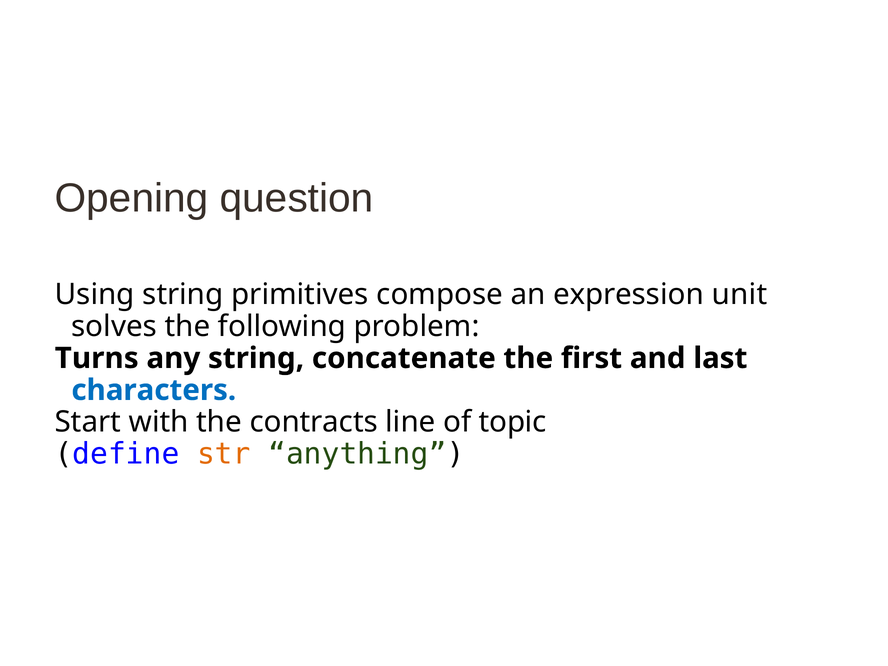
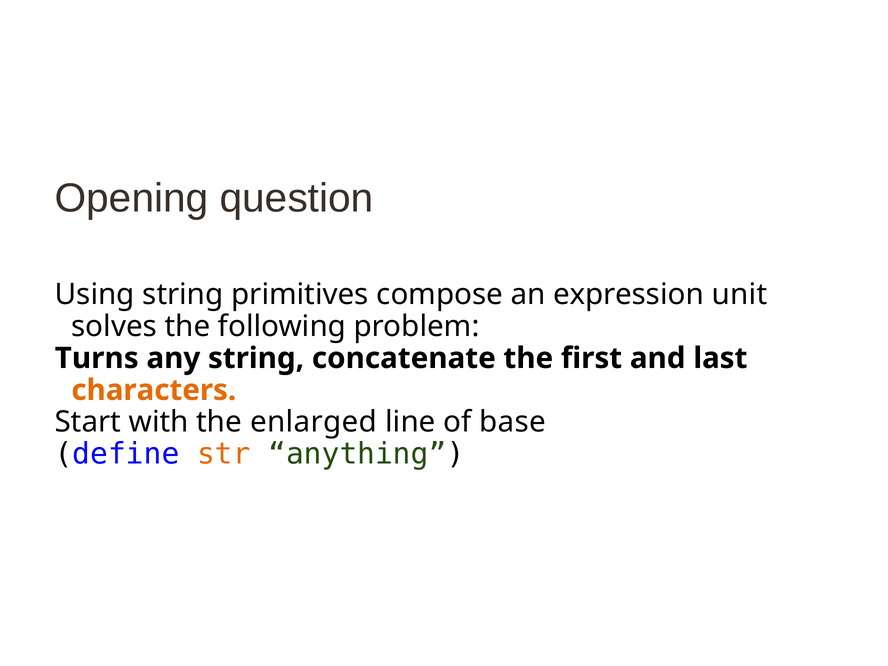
characters colour: blue -> orange (154, 390)
contracts: contracts -> enlarged (314, 422)
topic: topic -> base (512, 422)
